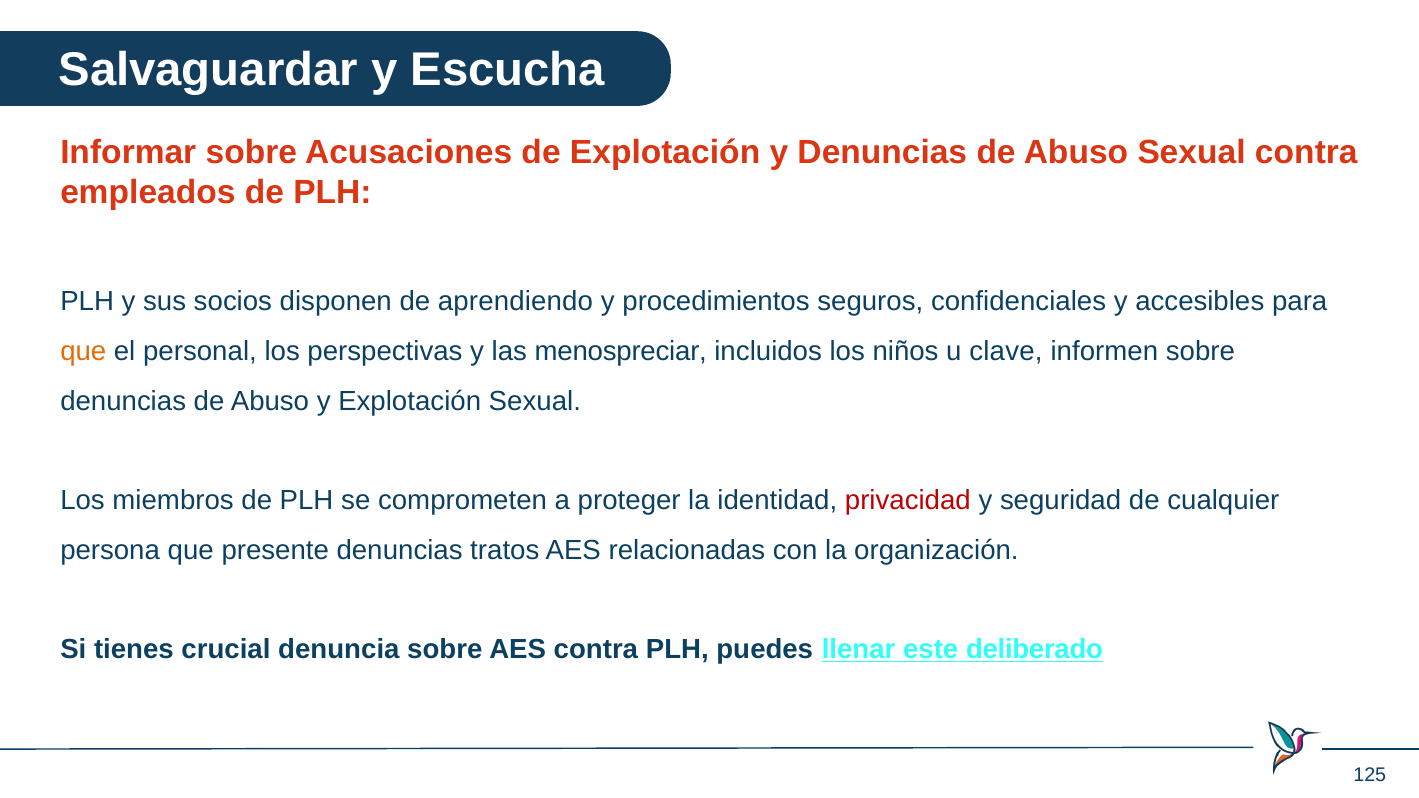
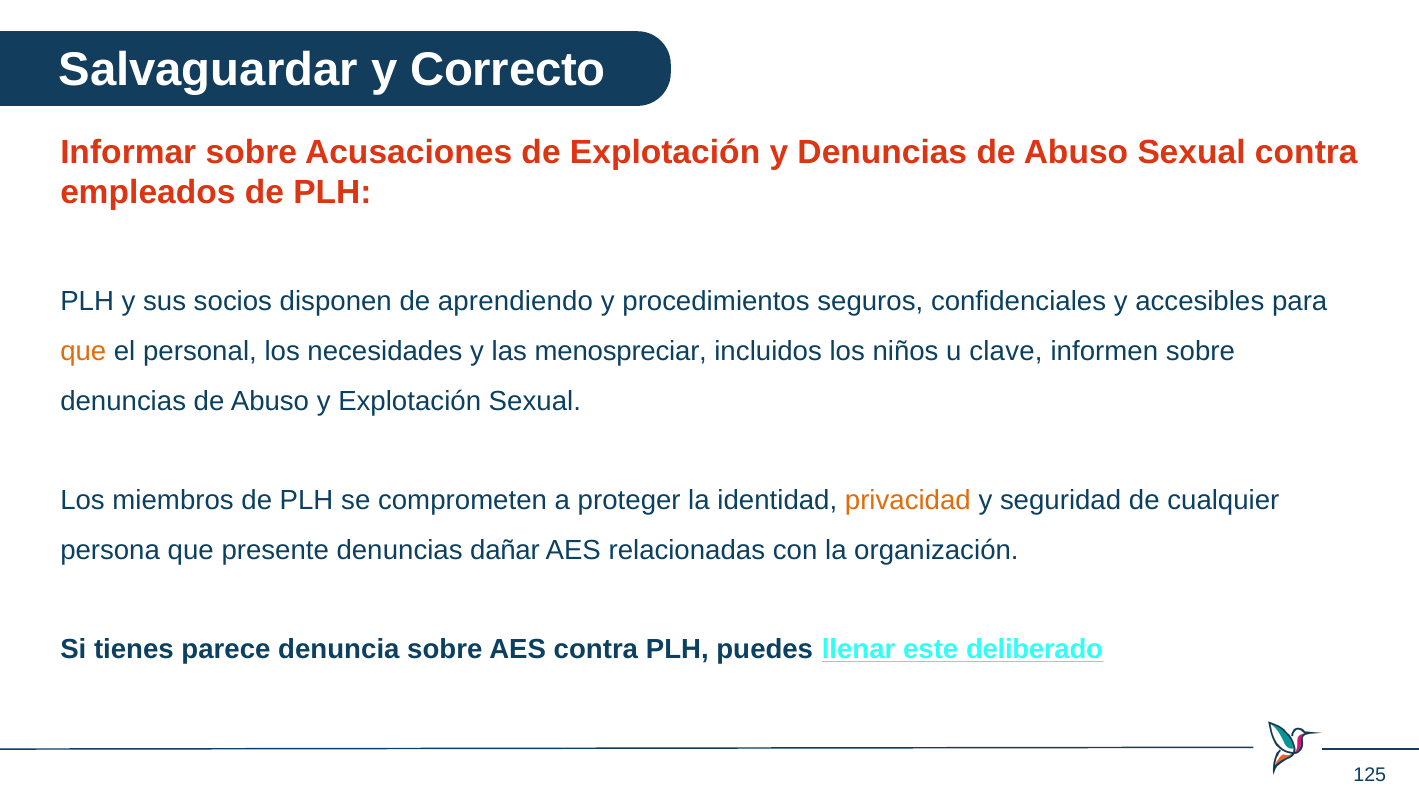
Escucha: Escucha -> Correcto (508, 69)
perspectivas: perspectivas -> necesidades (385, 352)
privacidad colour: red -> orange (908, 501)
tratos: tratos -> dañar (505, 550)
crucial: crucial -> parece (226, 650)
